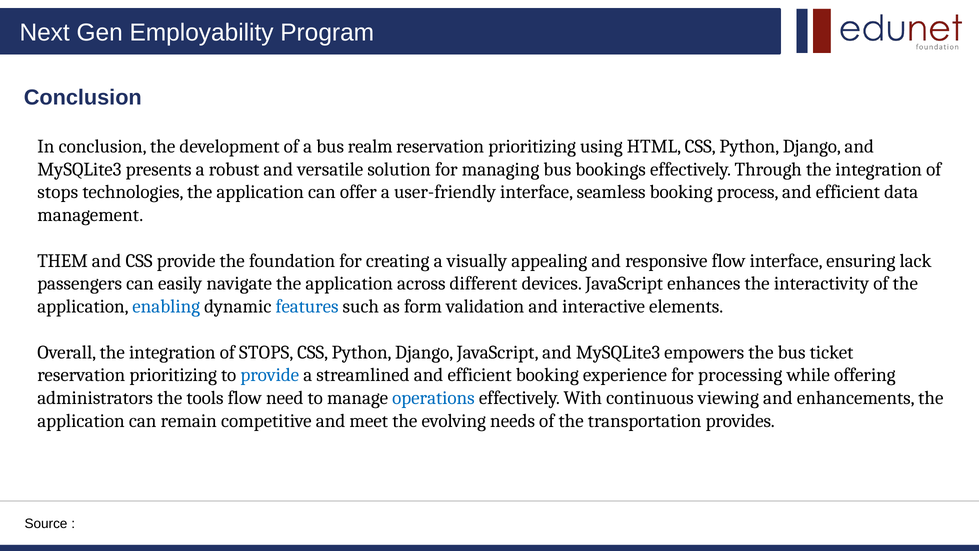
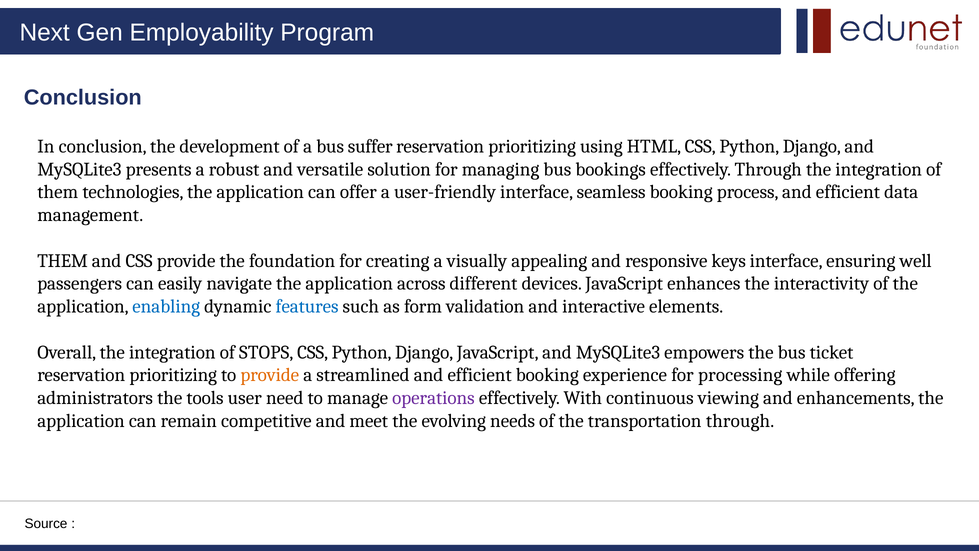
realm: realm -> suffer (370, 146)
stops: stops -> them (58, 192)
responsive flow: flow -> keys (729, 261)
lack: lack -> well (916, 261)
provide colour: blue -> orange (270, 375)
tools flow: flow -> user (245, 398)
operations colour: blue -> purple (433, 398)
transportation provides: provides -> through (740, 421)
